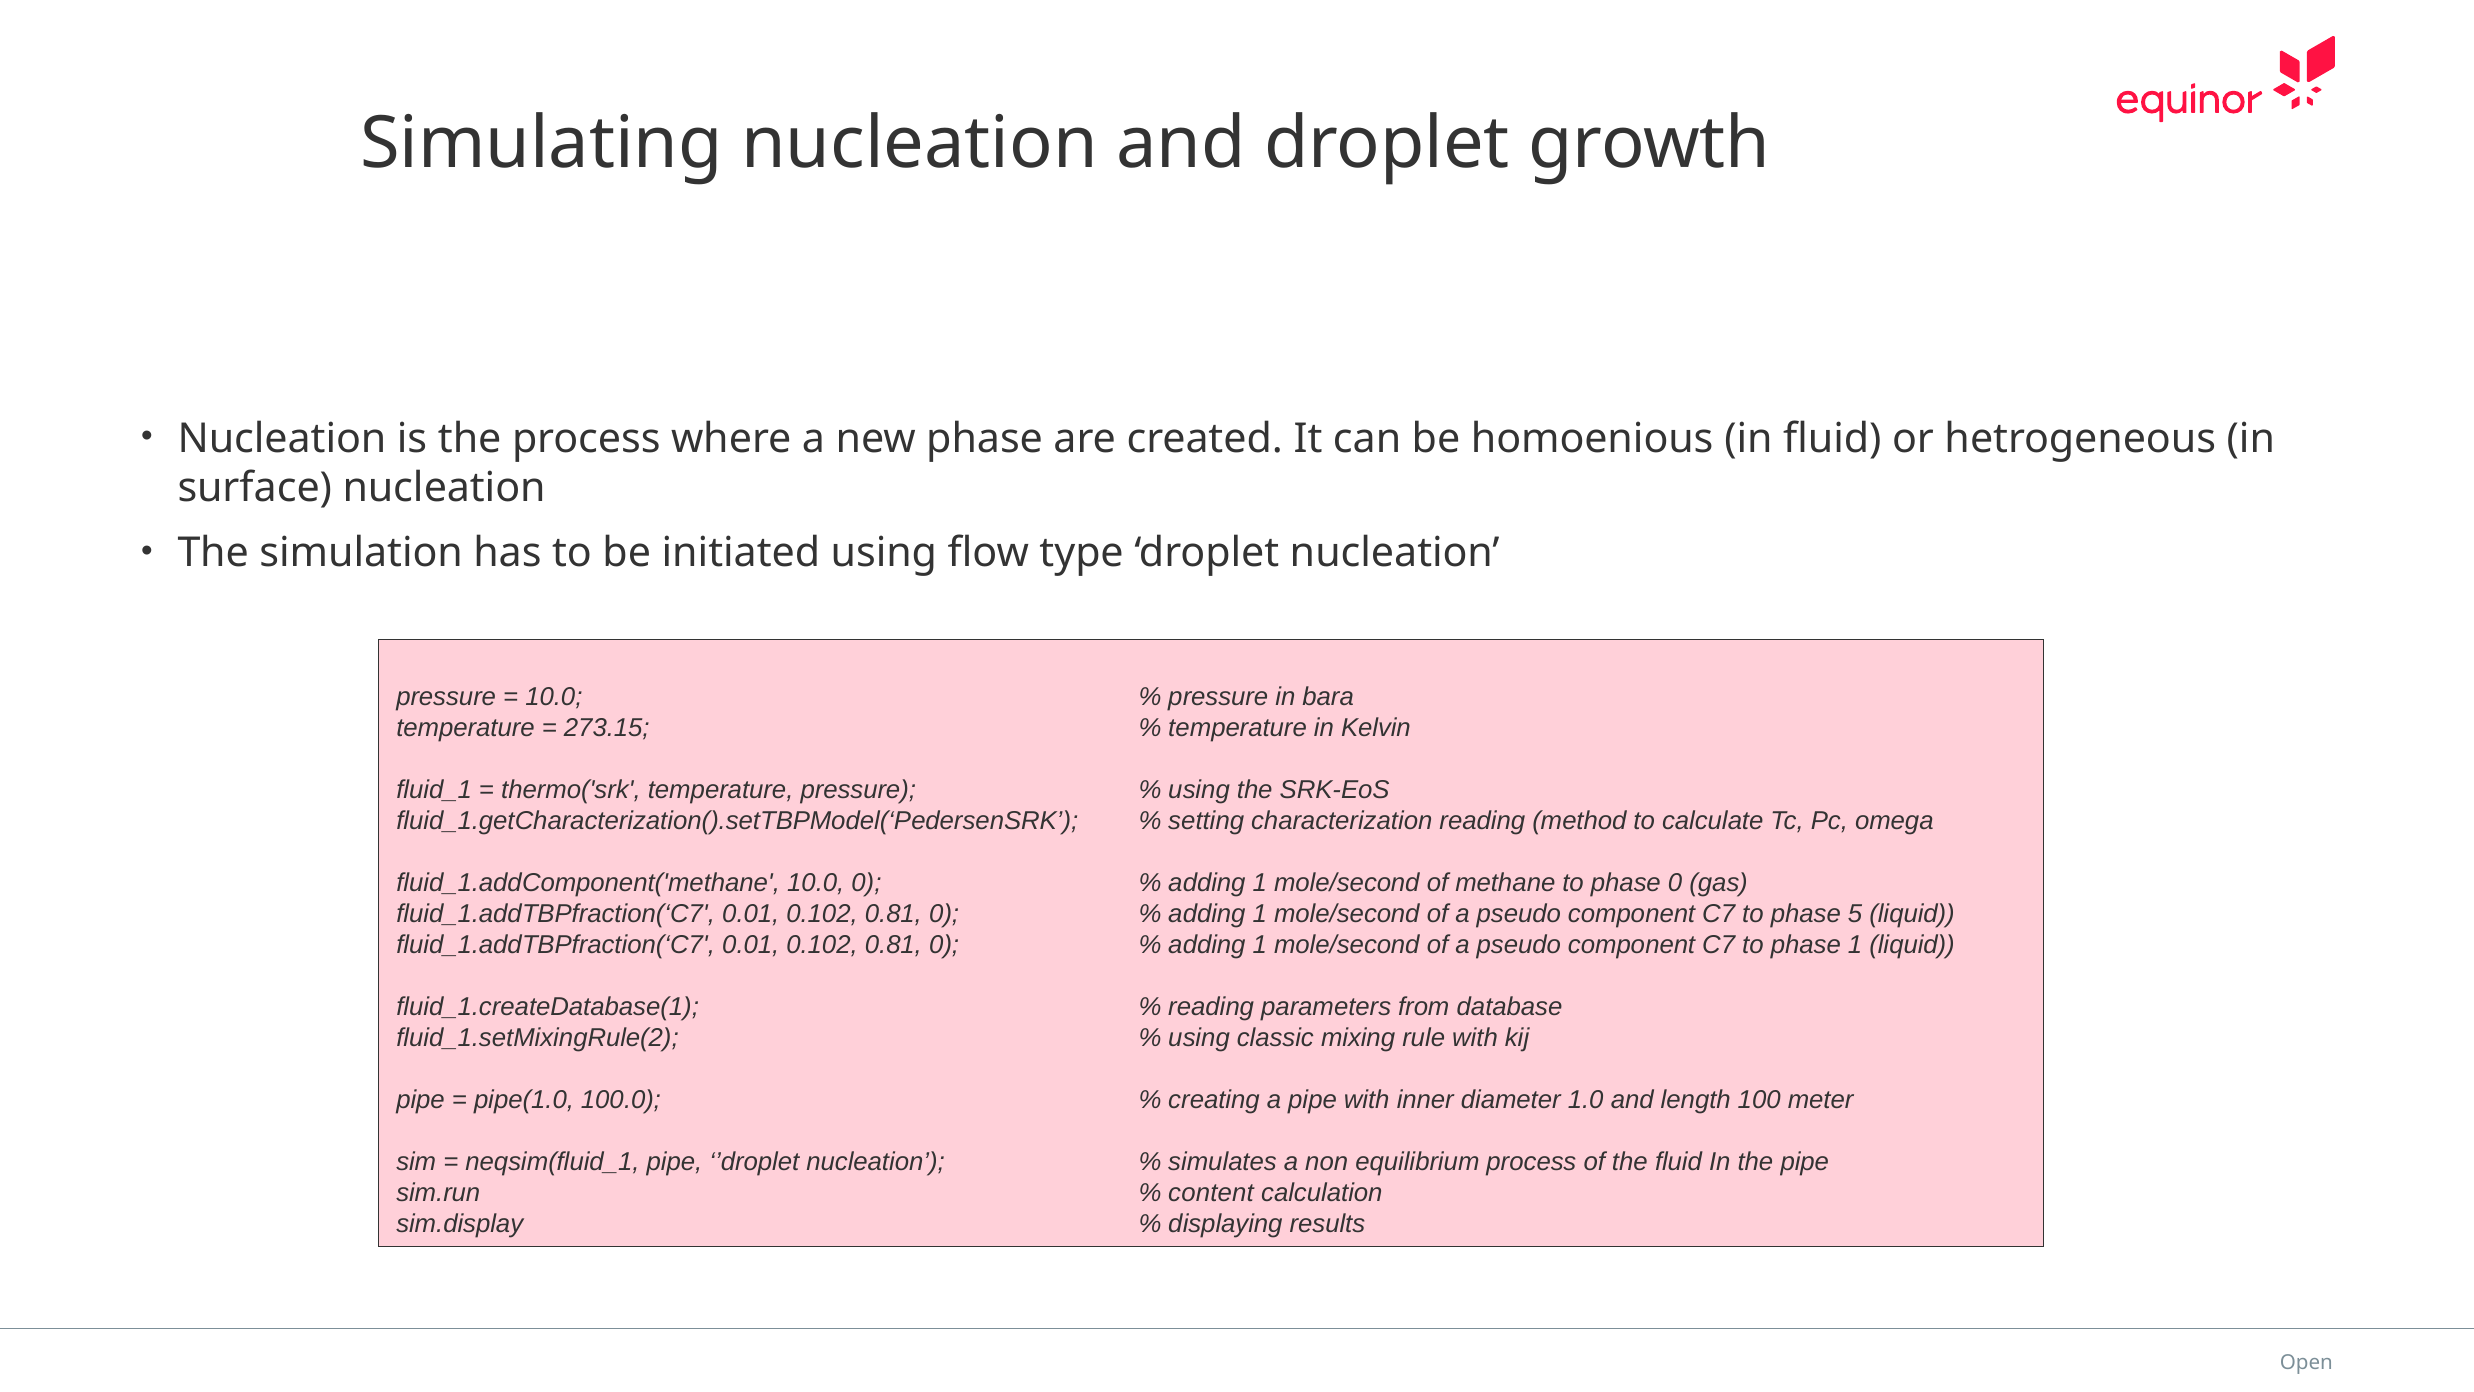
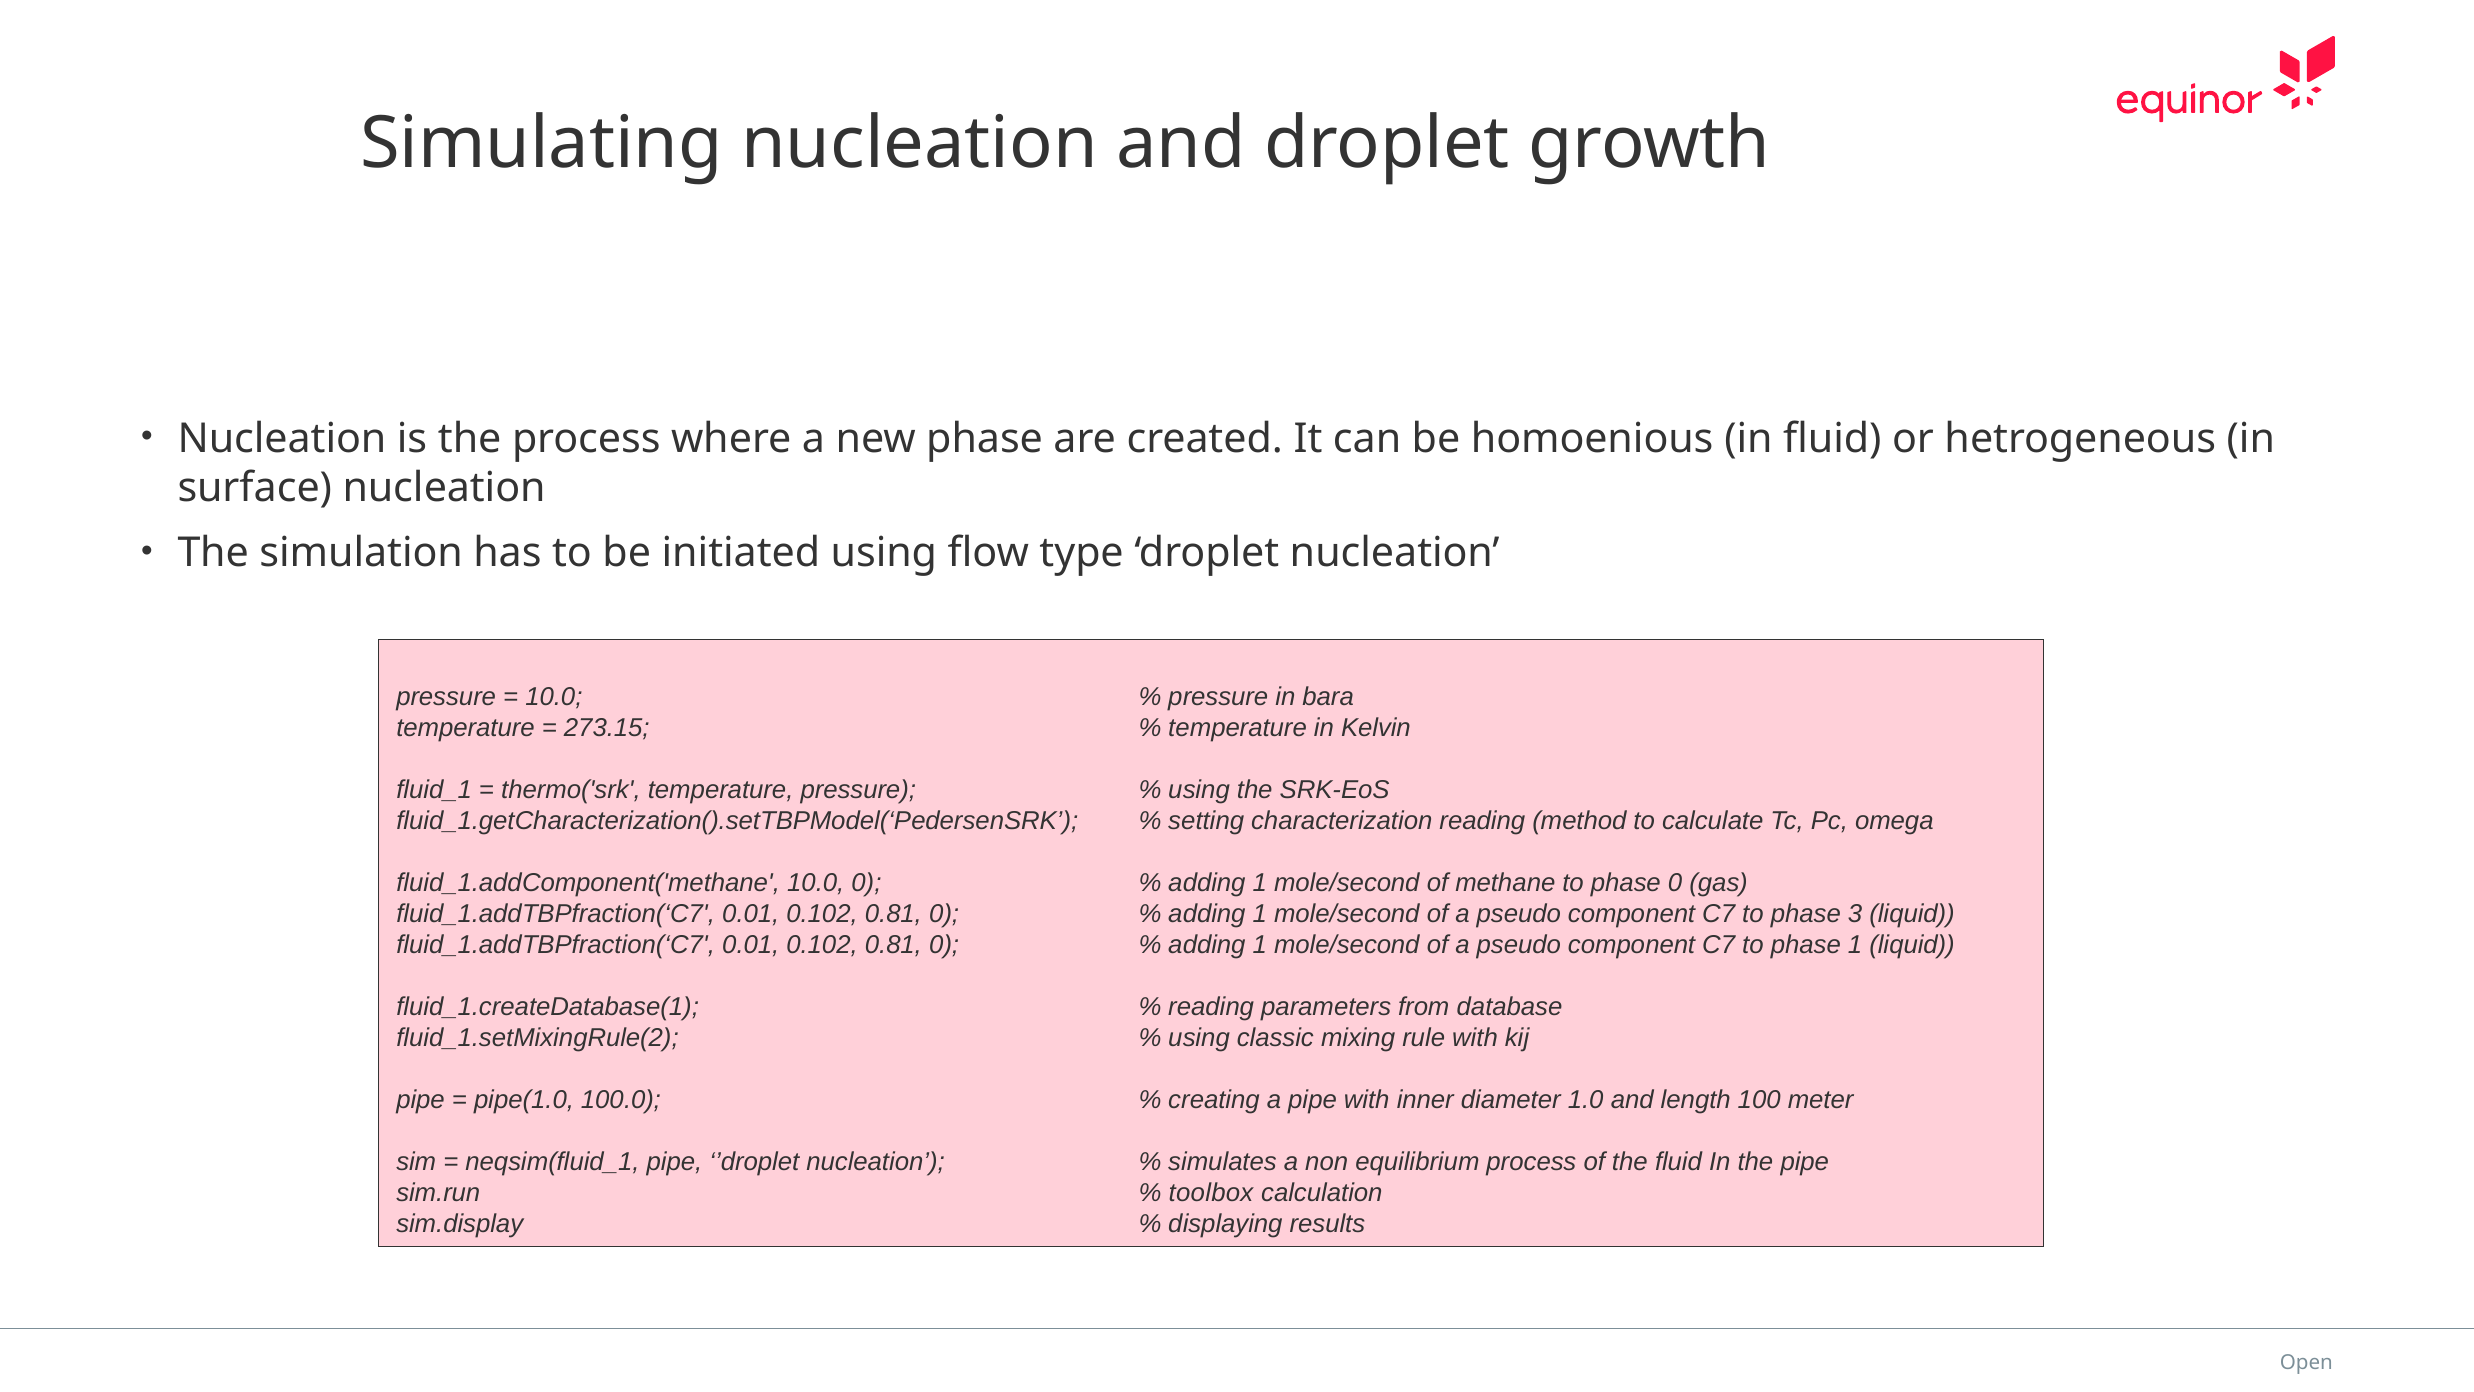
5: 5 -> 3 (1855, 914)
content: content -> toolbox (1211, 1192)
